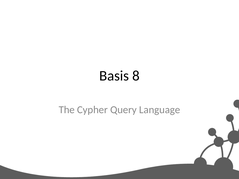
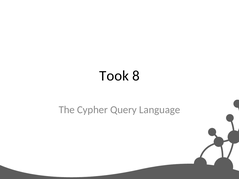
Basis: Basis -> Took (114, 76)
